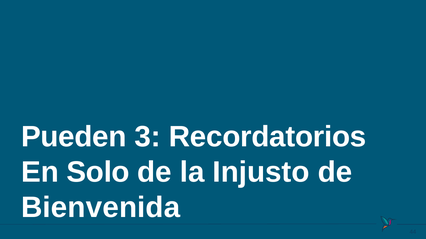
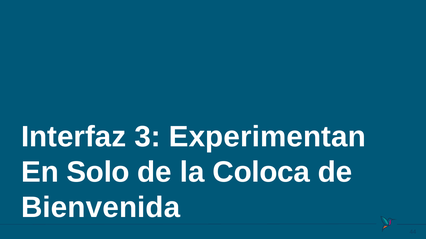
Pueden: Pueden -> Interfaz (74, 137)
Recordatorios: Recordatorios -> Experimentan (267, 137)
Injusto: Injusto -> Coloca (261, 173)
